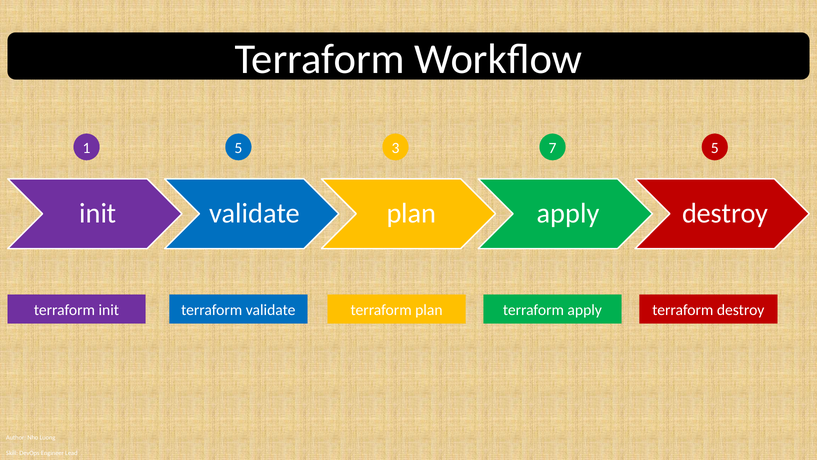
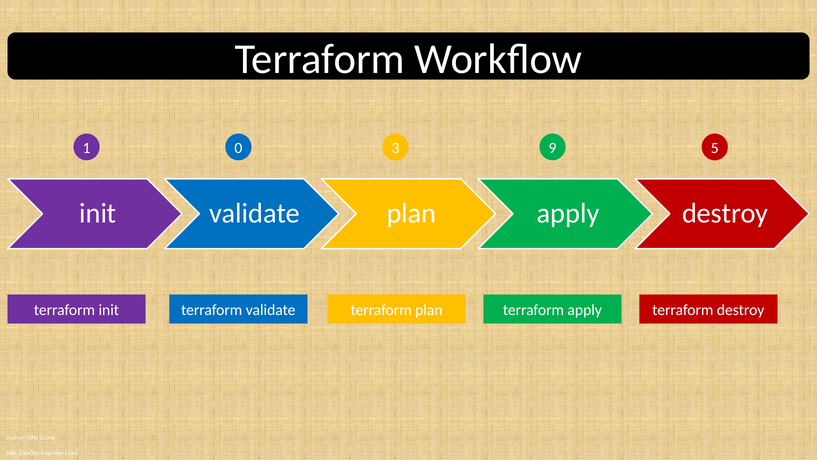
1 5: 5 -> 0 (238, 148)
7: 7 -> 9 (553, 148)
